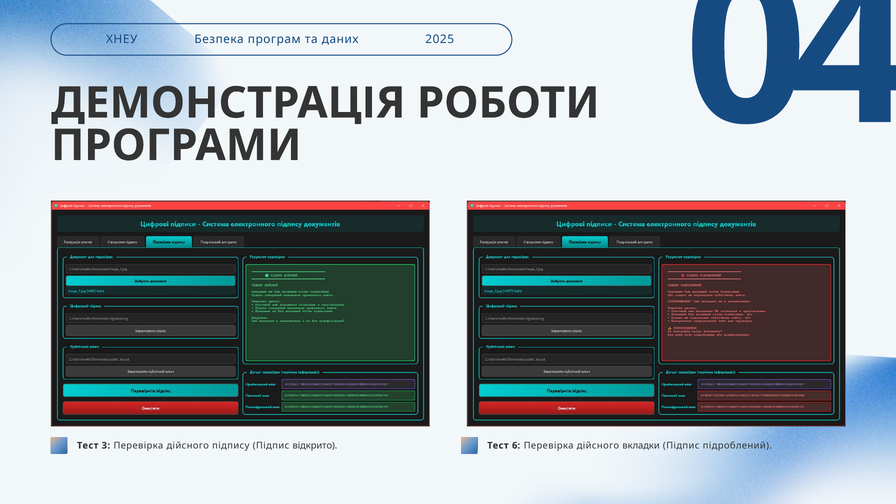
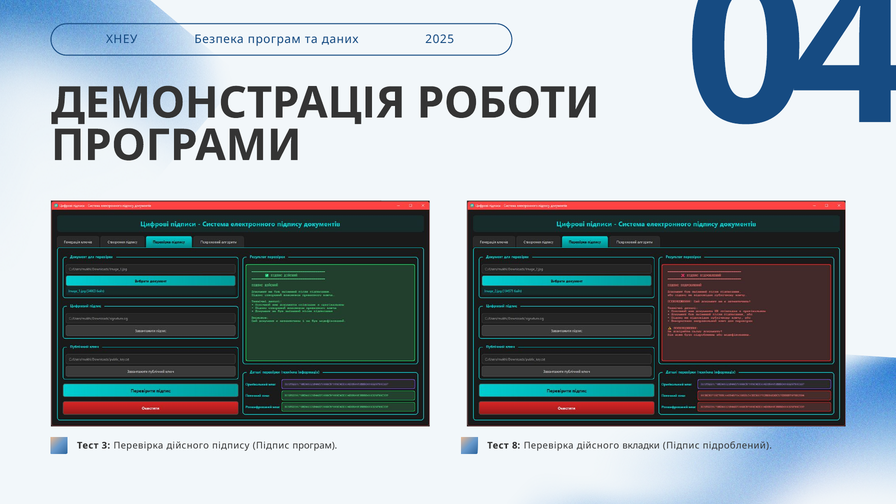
Підпис відкрито: відкрито -> програм (315, 445)
6: 6 -> 8 (516, 445)
